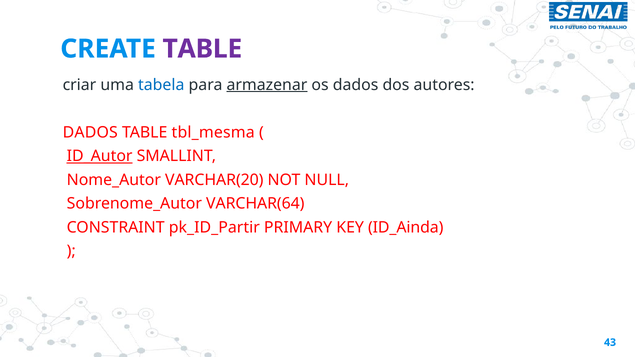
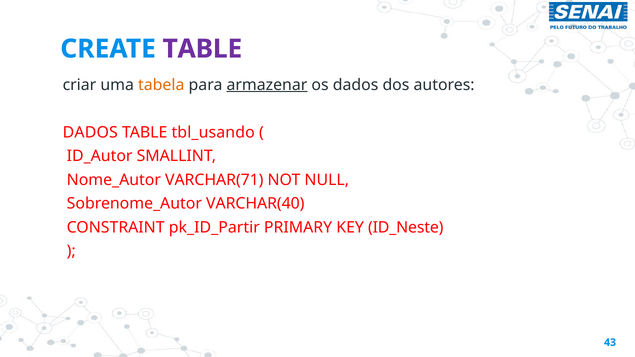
tabela colour: blue -> orange (161, 85)
tbl_mesma: tbl_mesma -> tbl_usando (213, 132)
ID_Autor underline: present -> none (100, 156)
VARCHAR(20: VARCHAR(20 -> VARCHAR(71 (214, 180)
VARCHAR(64: VARCHAR(64 -> VARCHAR(40 (255, 204)
ID_Ainda: ID_Ainda -> ID_Neste (406, 228)
